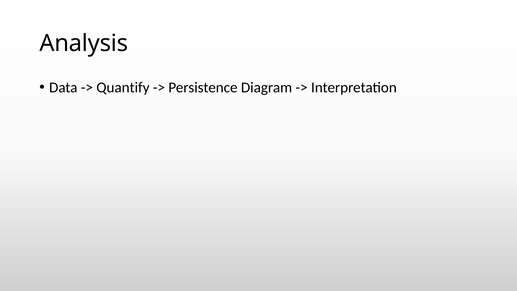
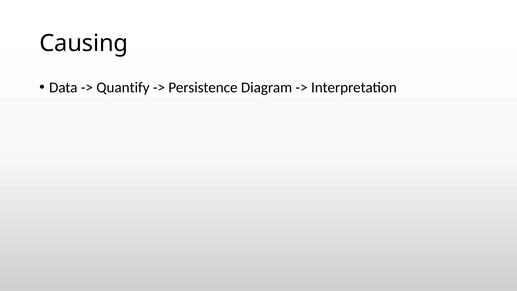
Analysis: Analysis -> Causing (84, 43)
